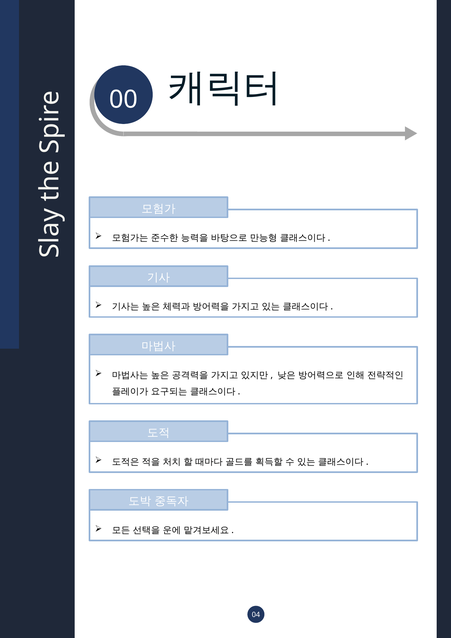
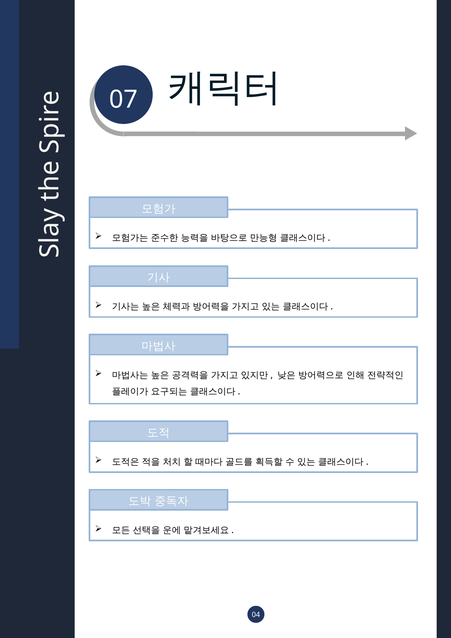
00: 00 -> 07 (123, 100)
